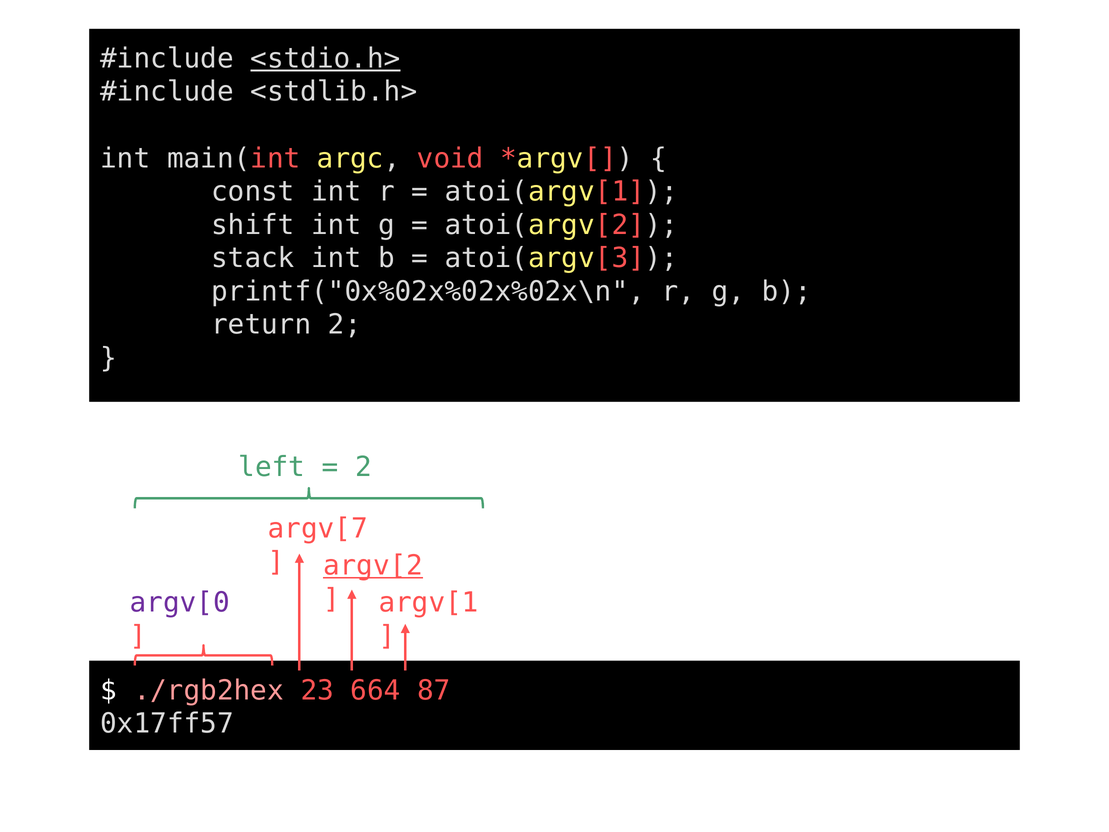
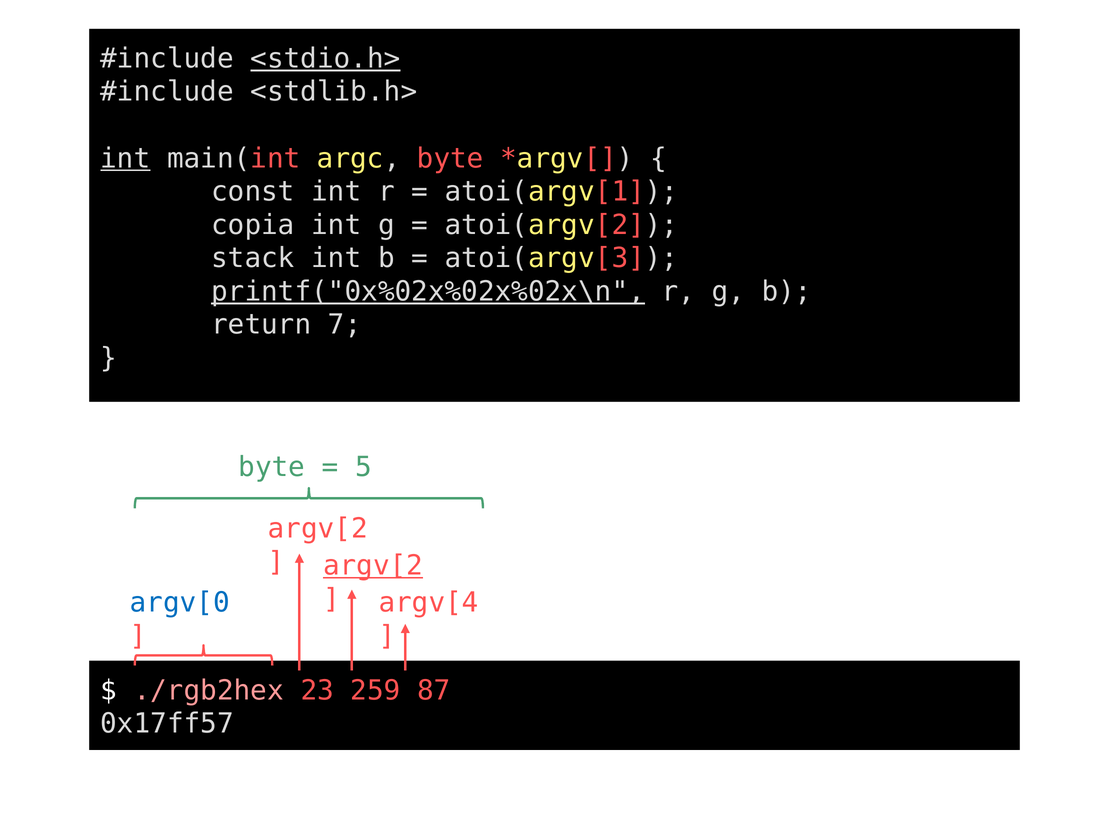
int underline: none -> present (125, 158)
argc void: void -> byte (450, 158)
shift: shift -> copia (253, 225)
printf("0x%02x%02x%02x\n underline: none -> present (428, 291)
return 2: 2 -> 7 (345, 325)
left: left -> byte (272, 467)
2: 2 -> 5 (364, 467)
argv[7: argv[7 -> argv[2 (318, 529)
argv[0 colour: purple -> blue (180, 602)
argv[1: argv[1 -> argv[4 (429, 602)
664: 664 -> 259 (375, 690)
